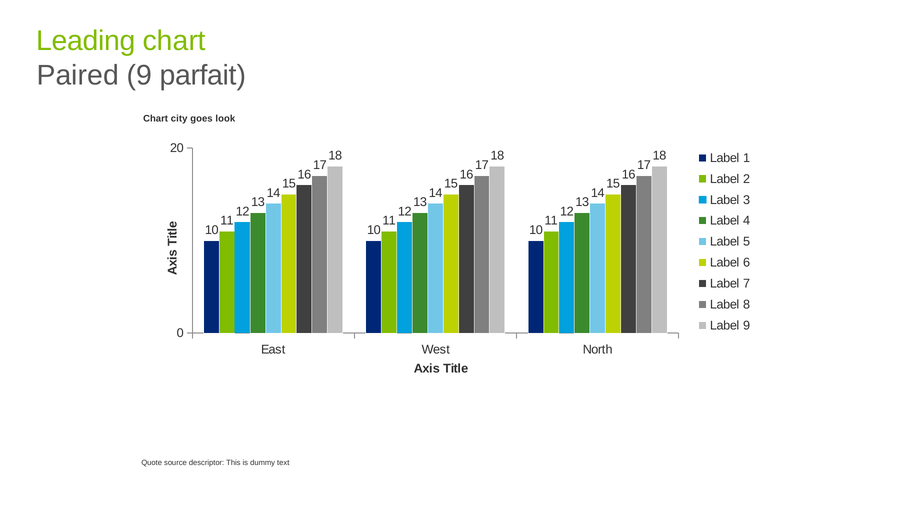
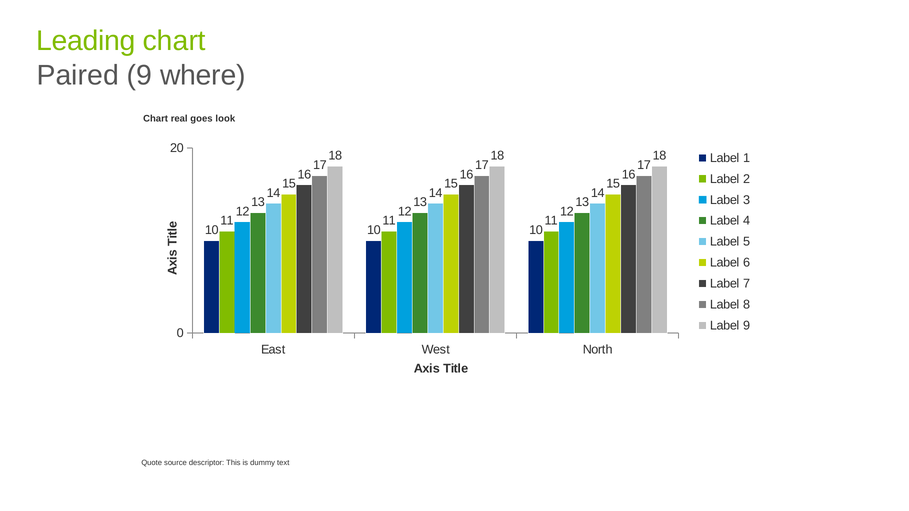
parfait: parfait -> where (203, 75)
city: city -> real (179, 119)
